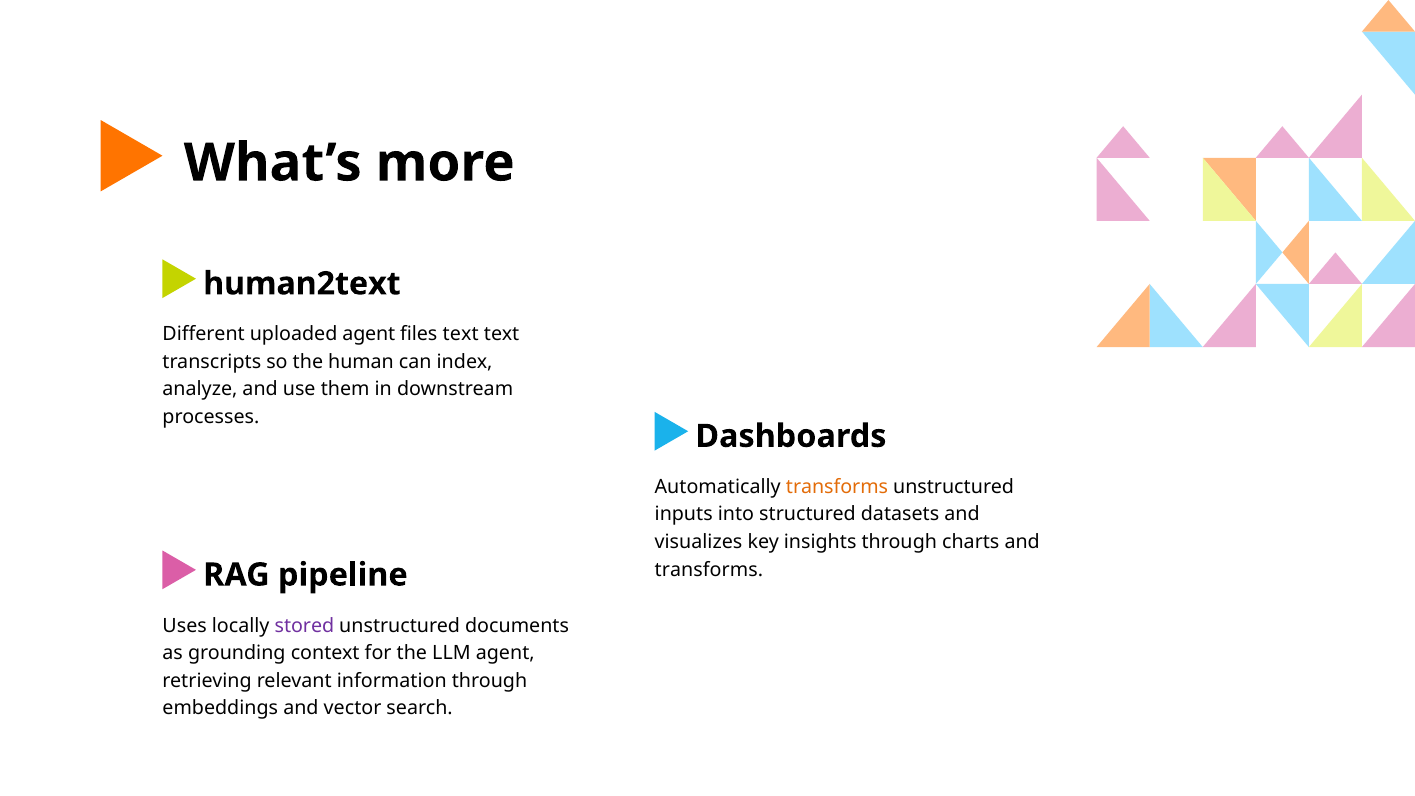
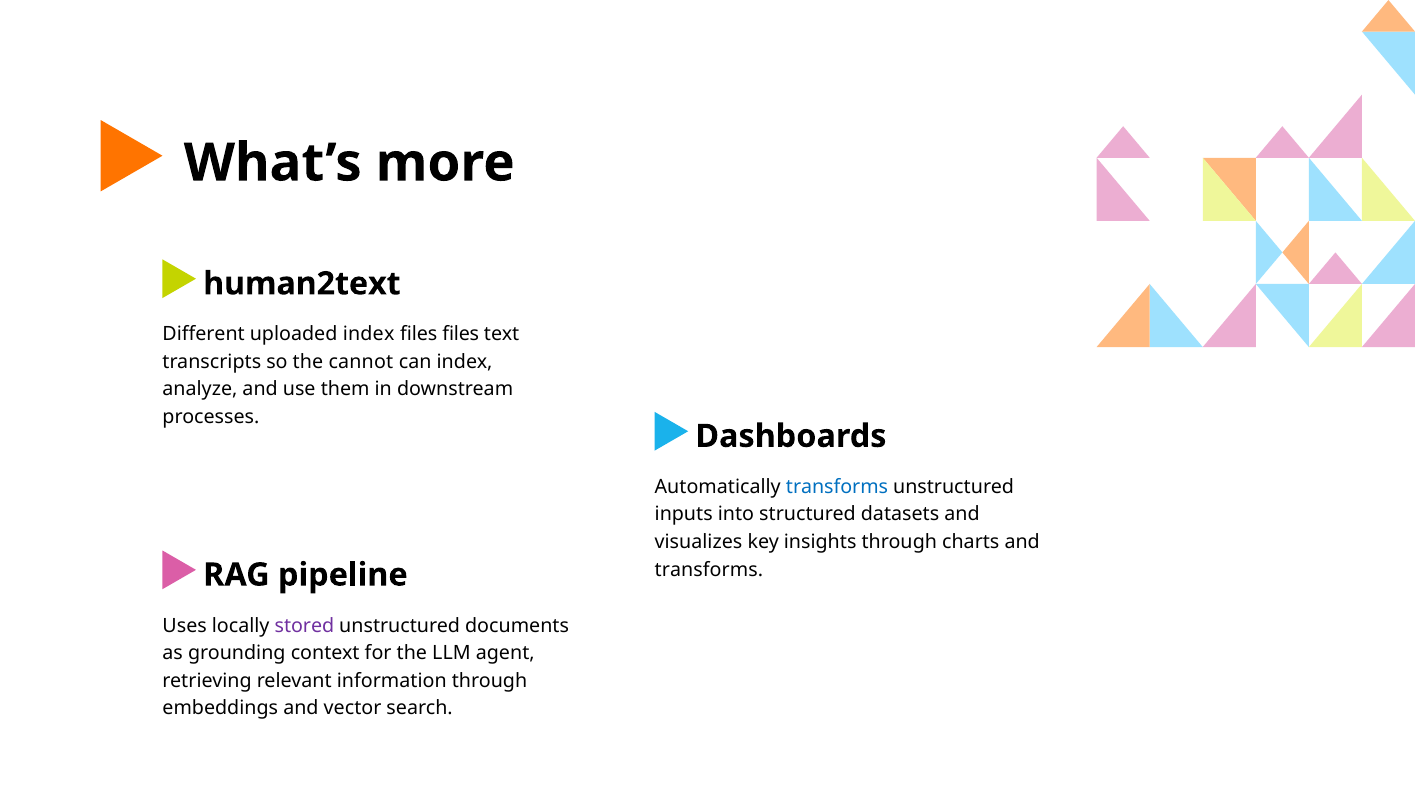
uploaded agent: agent -> index (369, 334)
files text: text -> files (461, 334)
human: human -> cannot (361, 362)
transforms colour: orange -> blue (837, 487)
